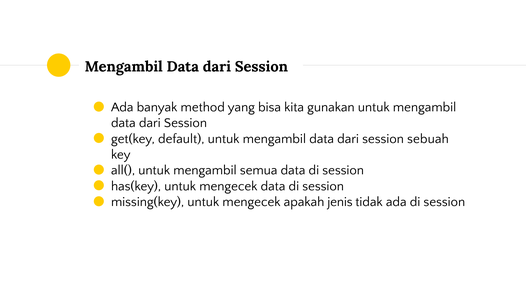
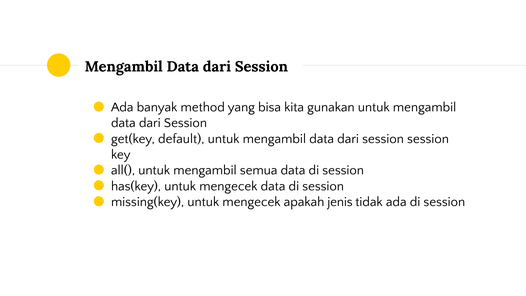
session sebuah: sebuah -> session (428, 139)
